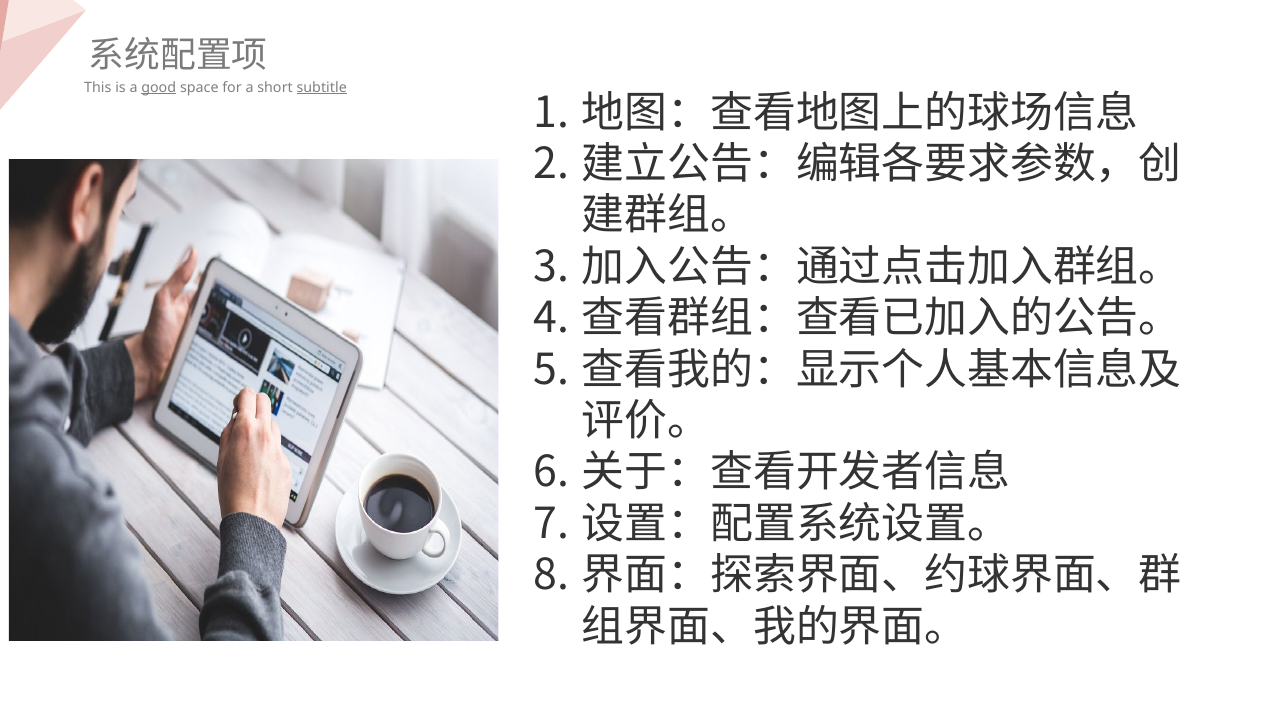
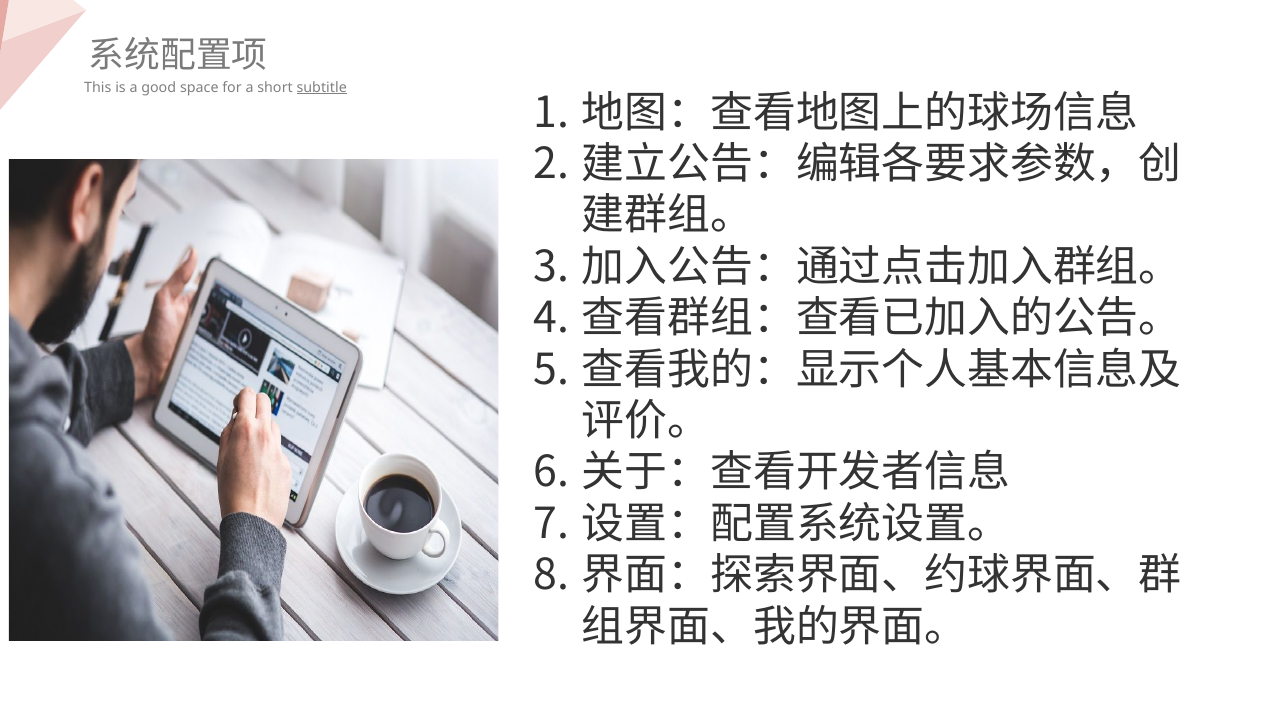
good underline: present -> none (159, 87)
